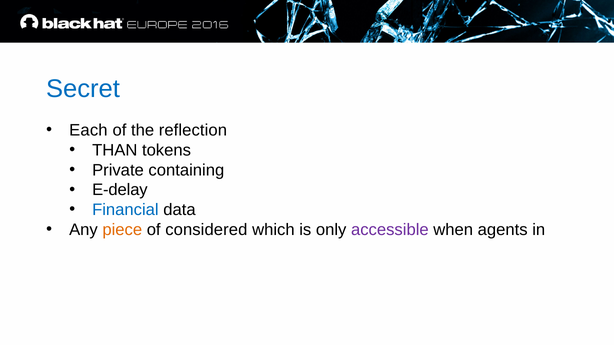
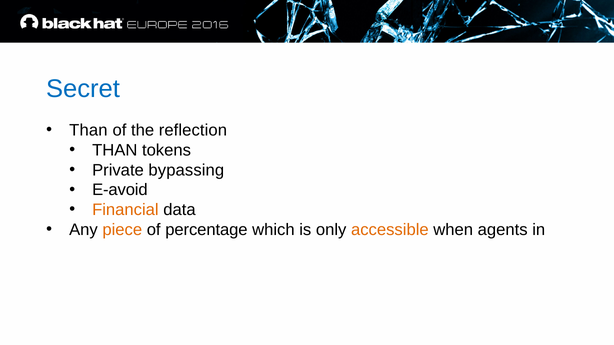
Each: Each -> Than (88, 130)
containing: containing -> bypassing (186, 170)
E-delay: E-delay -> E-avoid (120, 190)
Financial colour: blue -> orange (125, 210)
considered: considered -> percentage (206, 230)
accessible colour: purple -> orange (390, 230)
